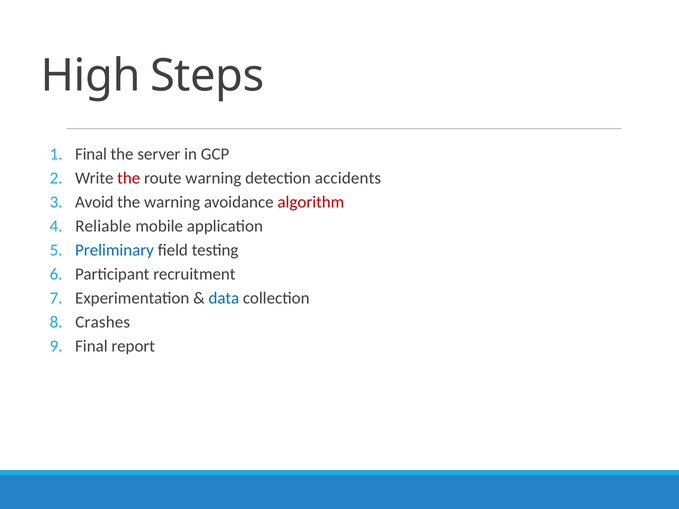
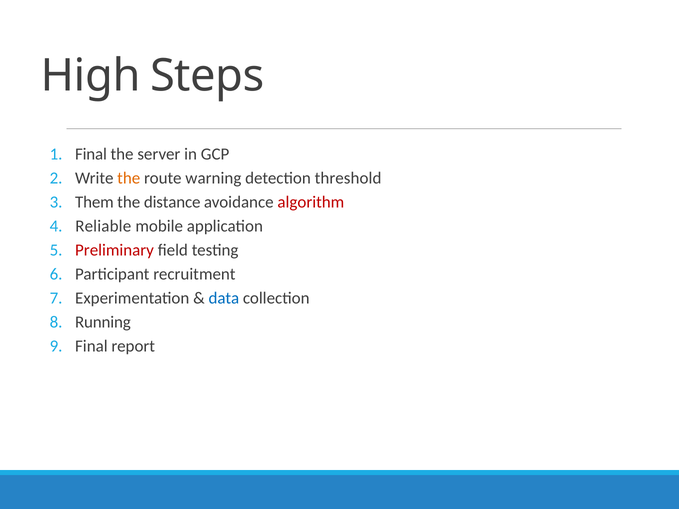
the colour: red -> orange (129, 178)
accidents: accidents -> threshold (348, 178)
Avoid: Avoid -> Them (94, 202)
the warning: warning -> distance (172, 202)
Preliminary colour: blue -> red (115, 250)
Crashes: Crashes -> Running (103, 322)
